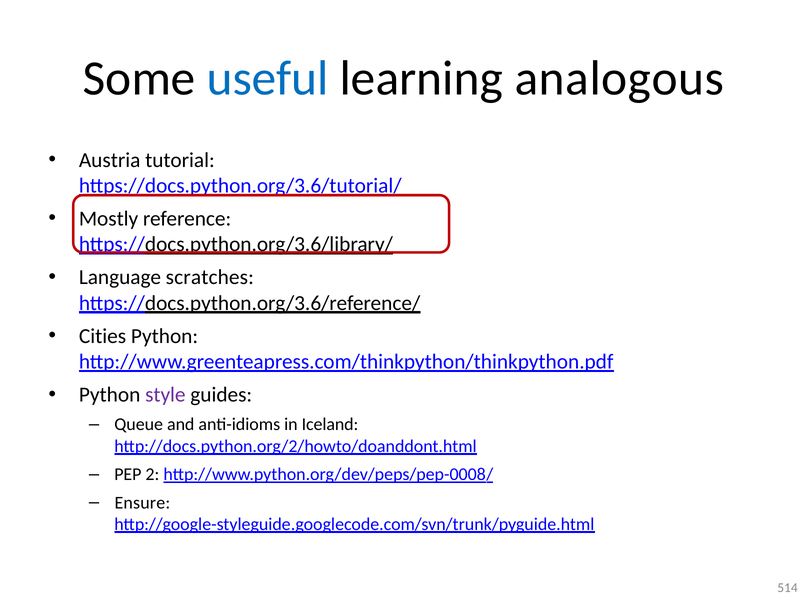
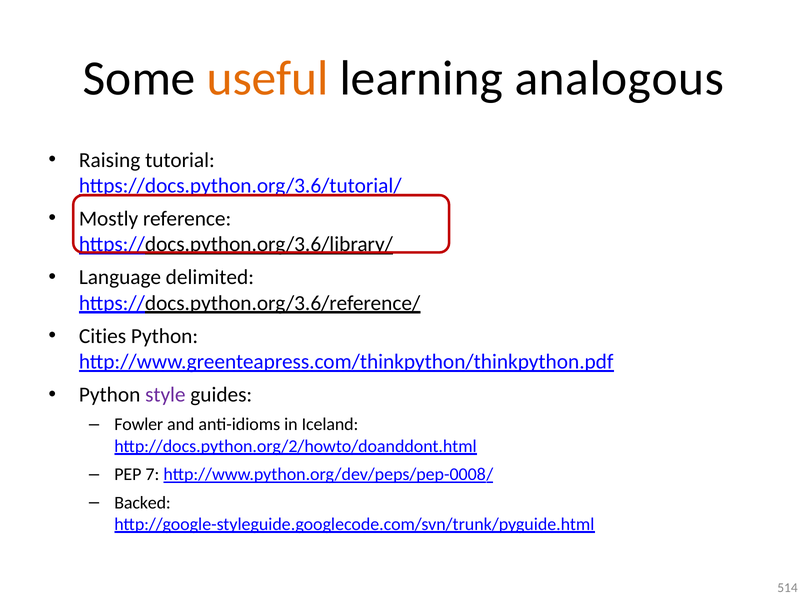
useful colour: blue -> orange (268, 78)
Austria: Austria -> Raising (110, 160)
scratches: scratches -> delimited (210, 277)
Queue: Queue -> Fowler (139, 424)
2: 2 -> 7 (152, 474)
Ensure: Ensure -> Backed (143, 502)
